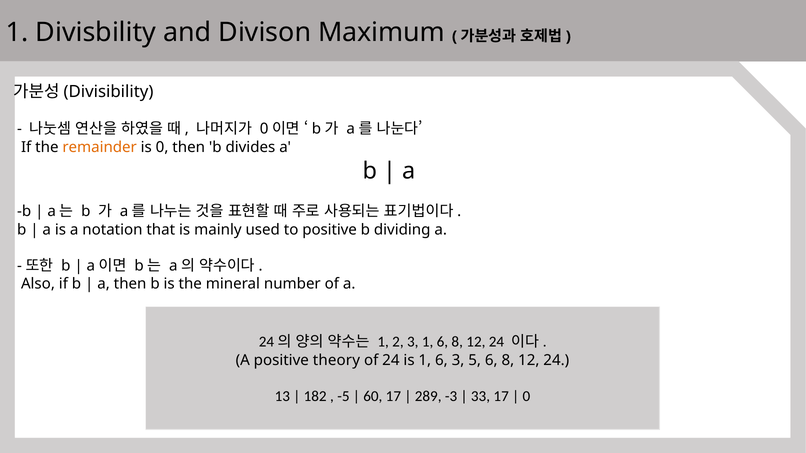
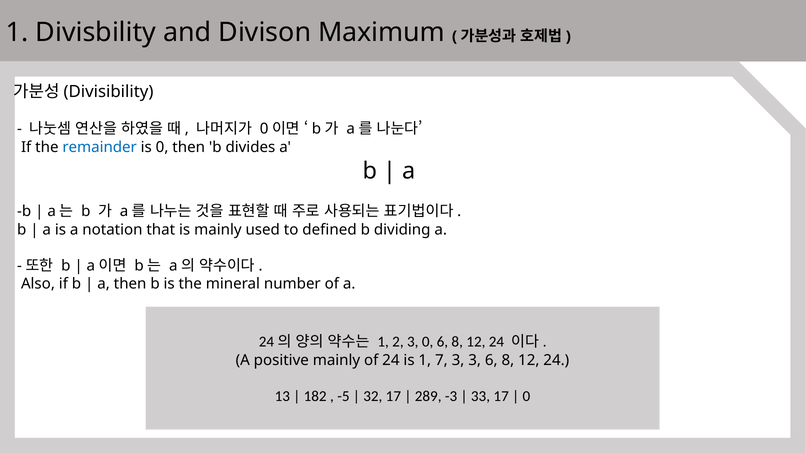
remainder colour: orange -> blue (100, 147)
to positive: positive -> defined (330, 230)
3 1: 1 -> 0 (428, 342)
positive theory: theory -> mainly (336, 360)
is 1 6: 6 -> 7 (441, 360)
3 5: 5 -> 3 (475, 360)
60: 60 -> 32 (373, 397)
